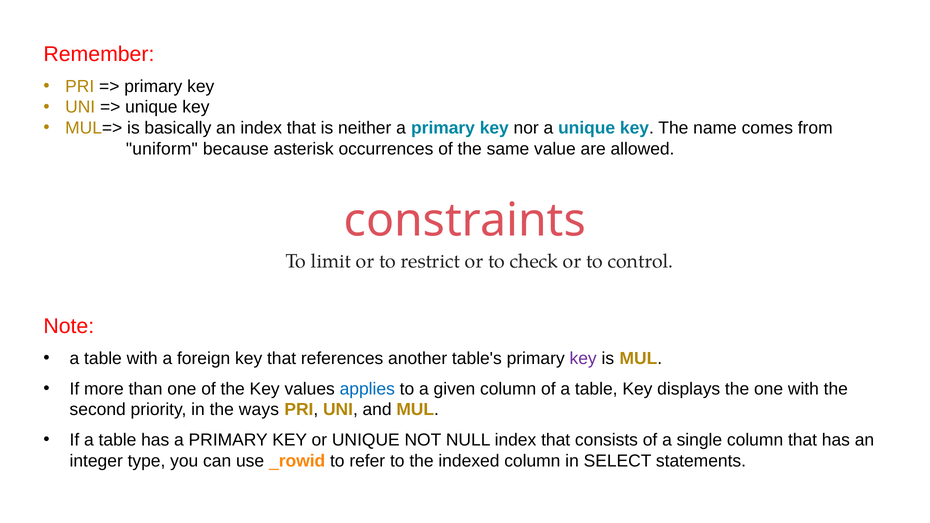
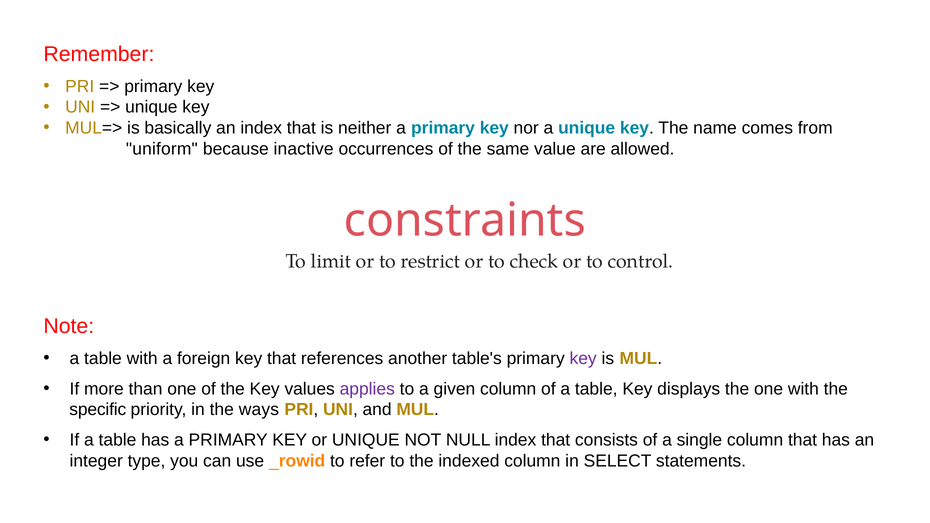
asterisk: asterisk -> inactive (304, 149)
applies colour: blue -> purple (367, 389)
second: second -> specific (98, 410)
